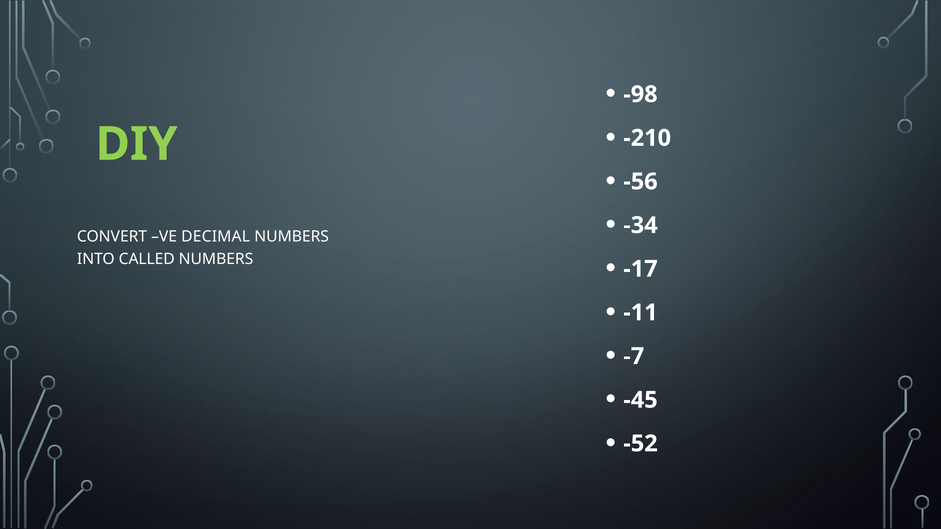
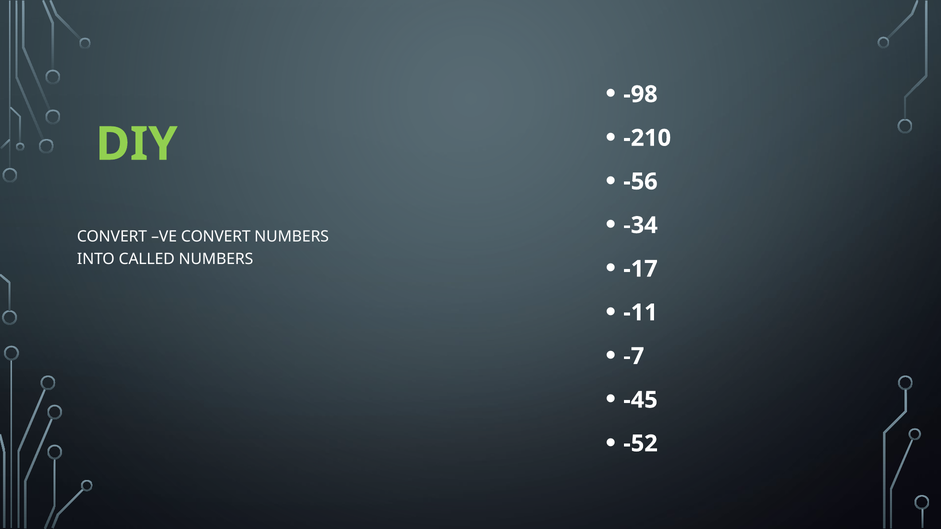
VE DECIMAL: DECIMAL -> CONVERT (216, 237)
